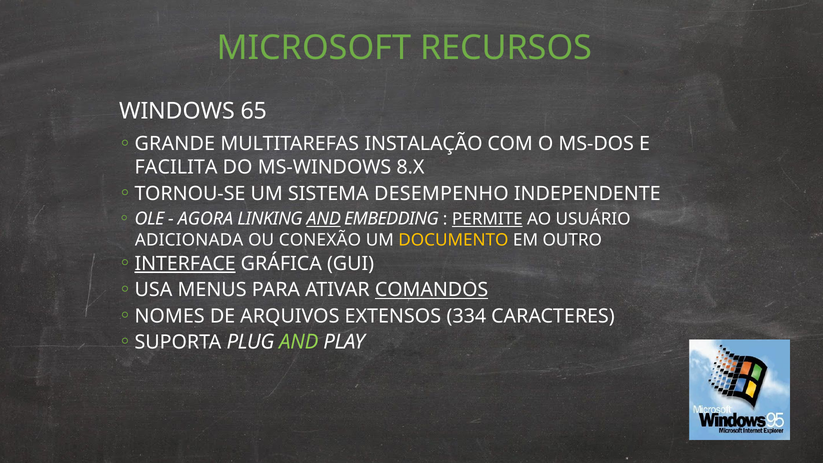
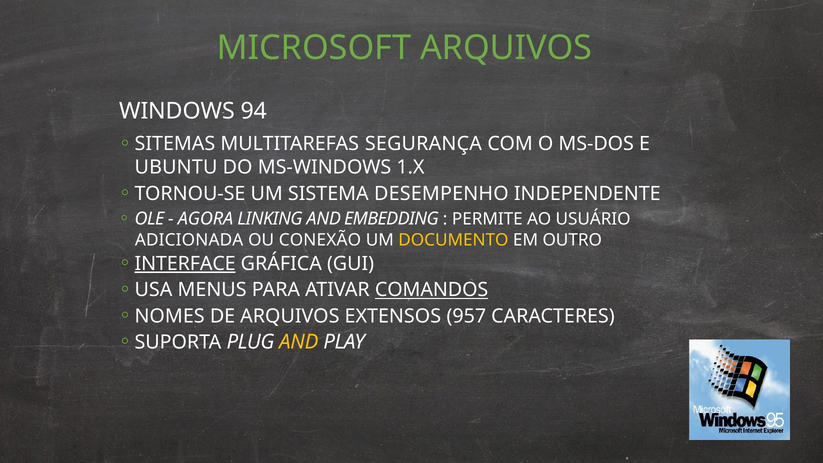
MICROSOFT RECURSOS: RECURSOS -> ARQUIVOS (506, 48)
65: 65 -> 94 (254, 111)
GRANDE: GRANDE -> SITEMAS (175, 144)
INSTALAÇÃO: INSTALAÇÃO -> SEGURANÇA (423, 144)
FACILITA: FACILITA -> UBUNTU (176, 167)
8.X: 8.X -> 1.X (410, 167)
AND underline: present -> none (324, 219)
PERMITE underline: present -> none (487, 219)
334: 334 -> 957 (466, 316)
AND colour: light green -> yellow (299, 342)
